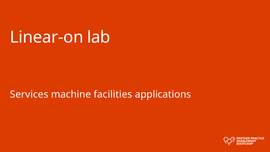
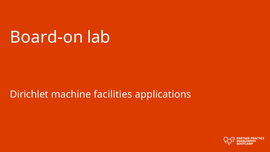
Linear-on: Linear-on -> Board-on (47, 37)
Services: Services -> Dirichlet (29, 94)
